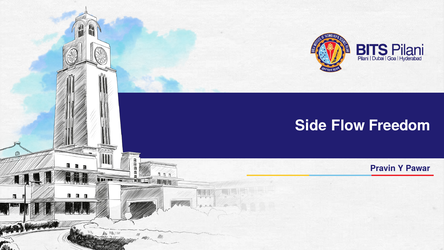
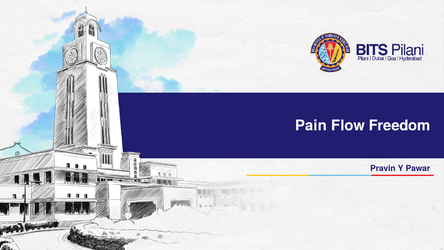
Side: Side -> Pain (311, 125)
